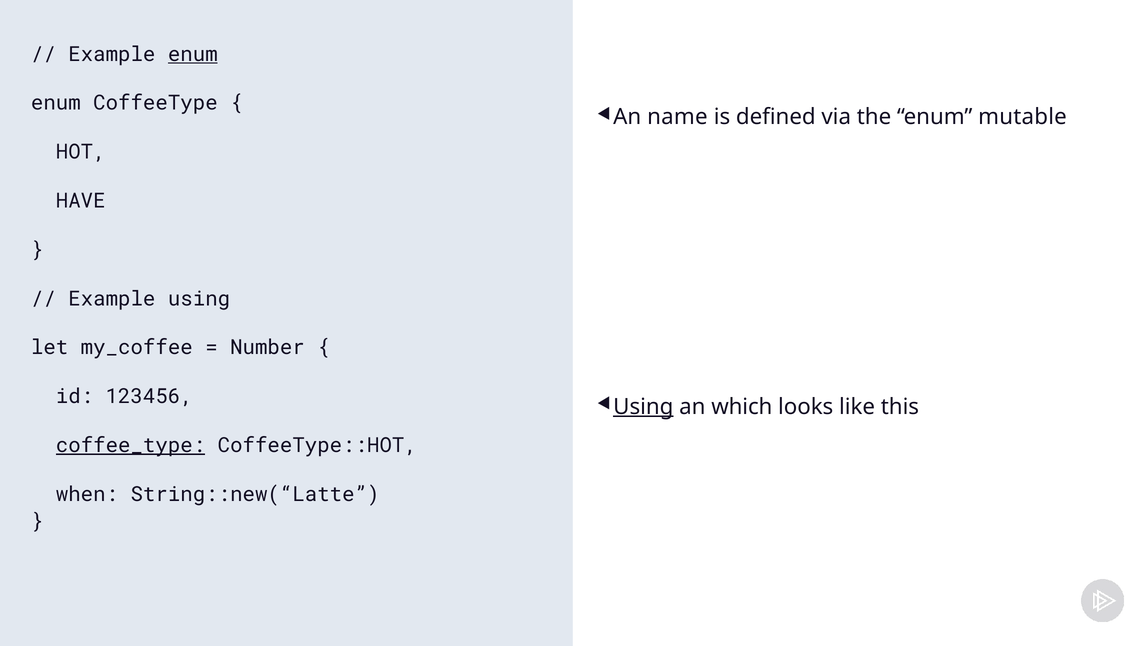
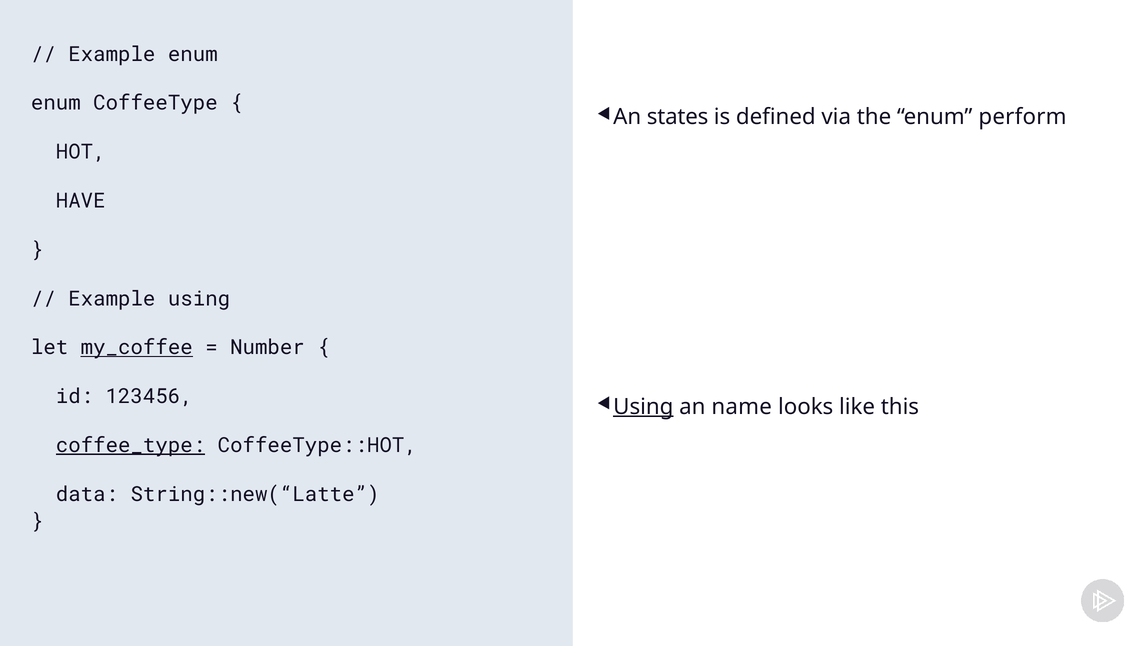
enum underline: present -> none (193, 54)
name: name -> states (678, 117)
mutable: mutable -> perform (1023, 117)
my_coffee underline: none -> present (137, 347)
which: which -> name (742, 406)
when: when -> data (87, 494)
